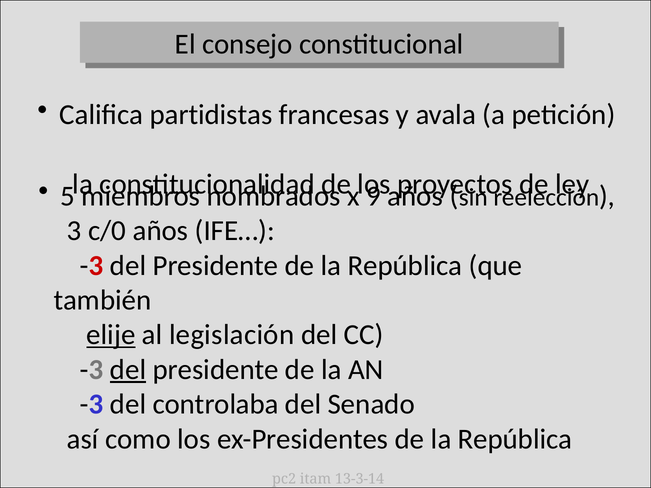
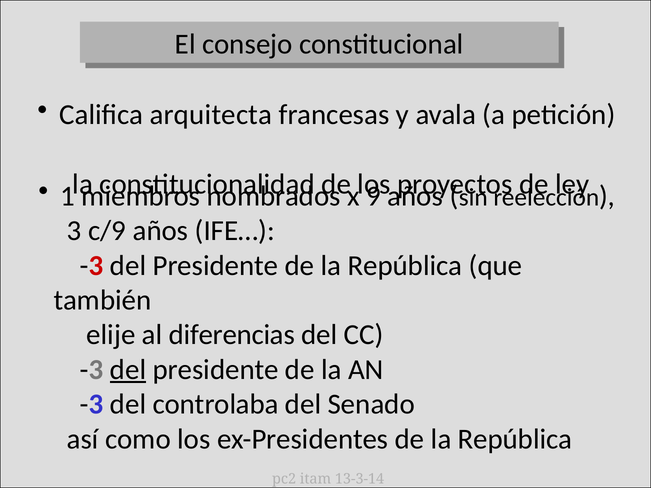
partidistas: partidistas -> arquitecta (211, 115)
5: 5 -> 1 (68, 196)
c/0: c/0 -> c/9 (107, 231)
elije underline: present -> none (111, 335)
legislación: legislación -> diferencias (232, 335)
